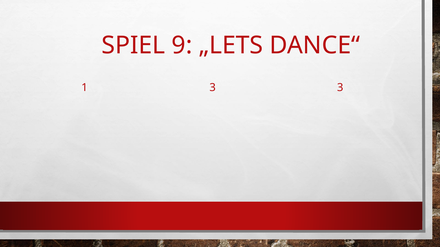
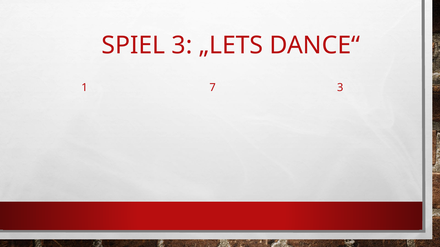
SPIEL 9: 9 -> 3 (182, 45)
1 3: 3 -> 7 (213, 88)
